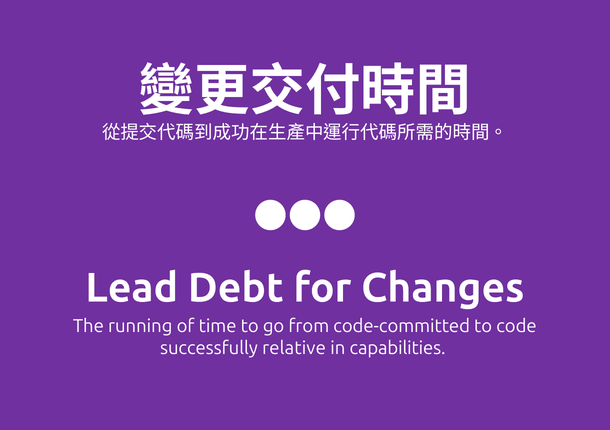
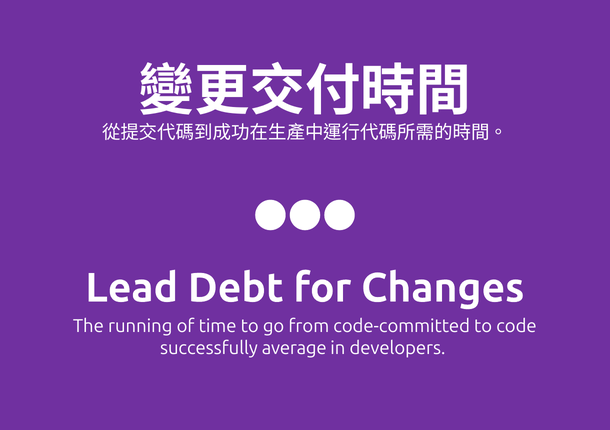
relative: relative -> average (294, 348)
capabilities: capabilities -> developers (398, 348)
